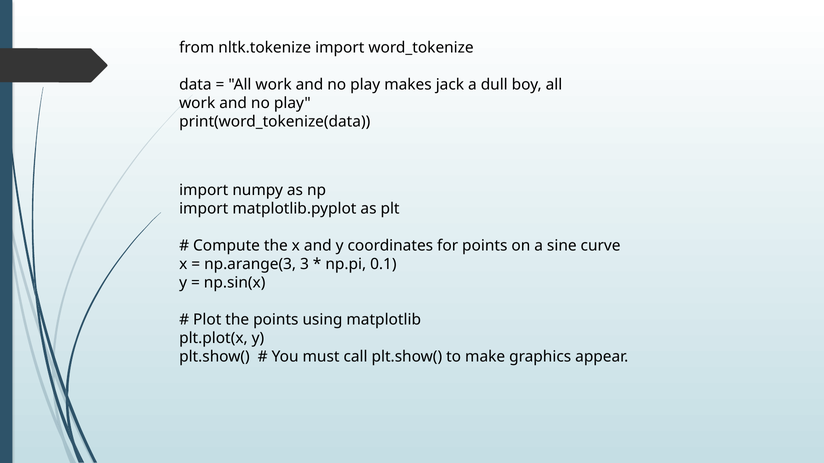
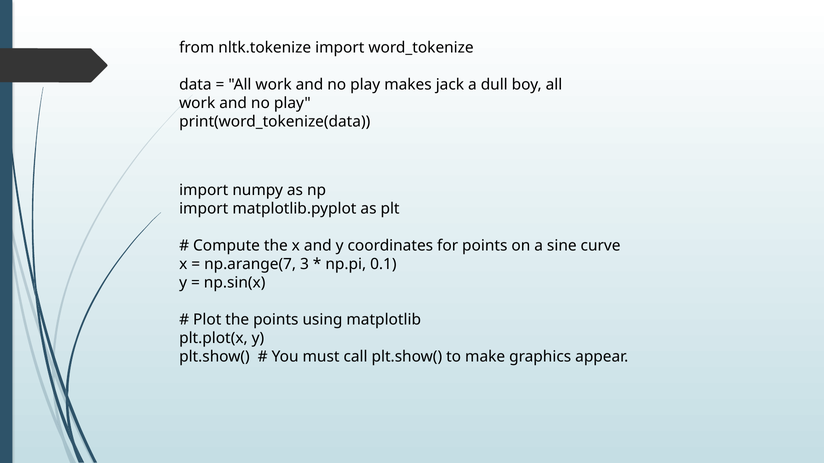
np.arange(3: np.arange(3 -> np.arange(7 (250, 265)
